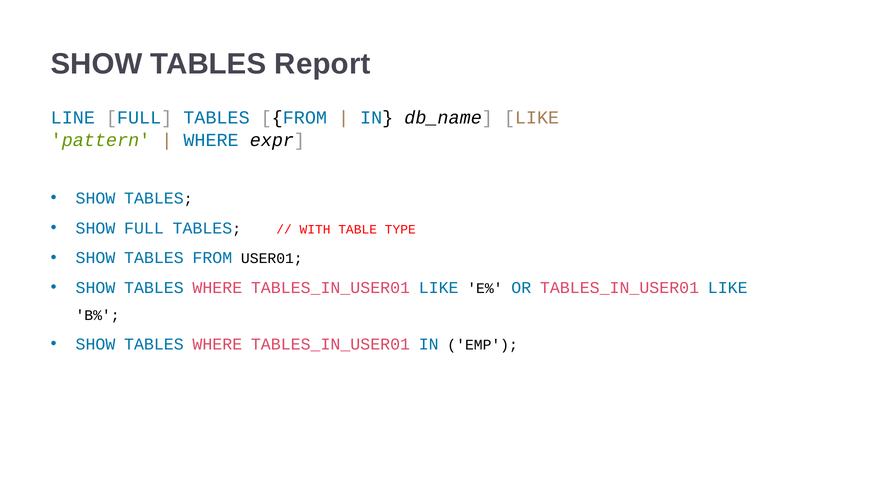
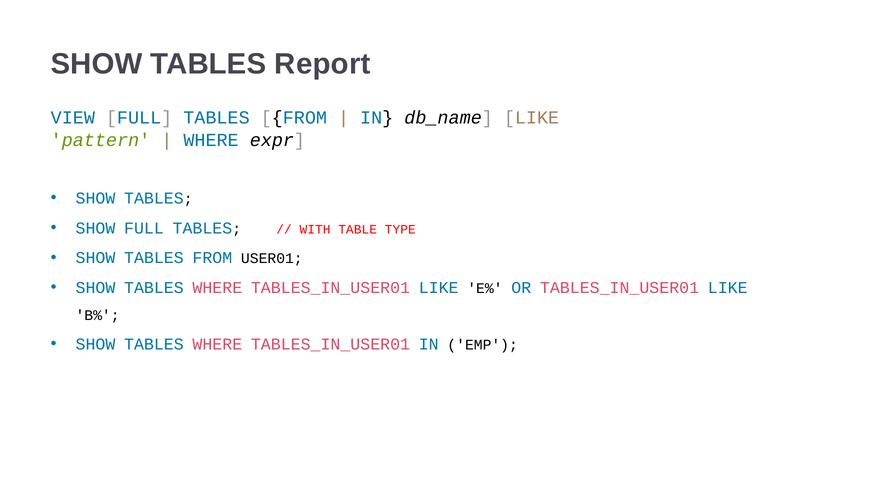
LINE: LINE -> VIEW (73, 118)
